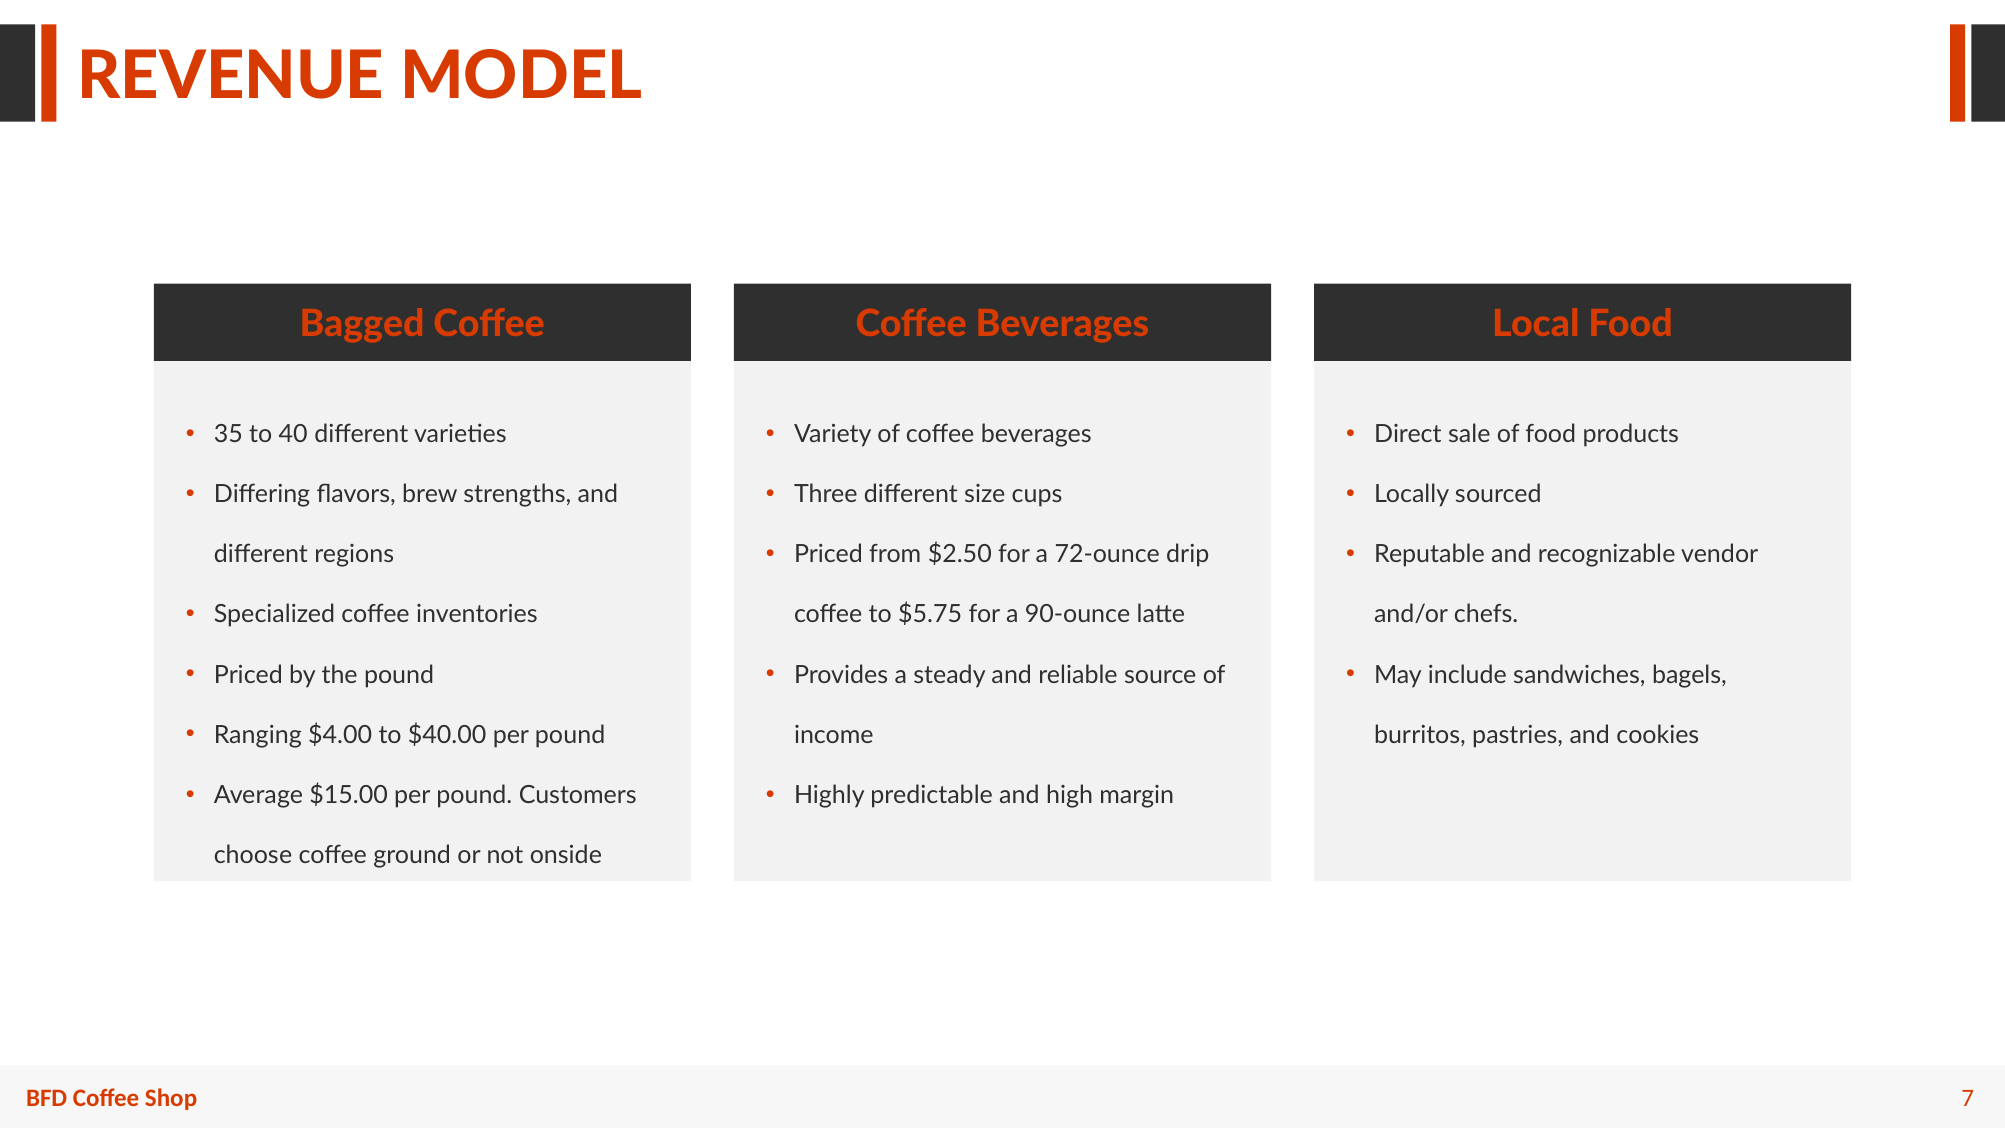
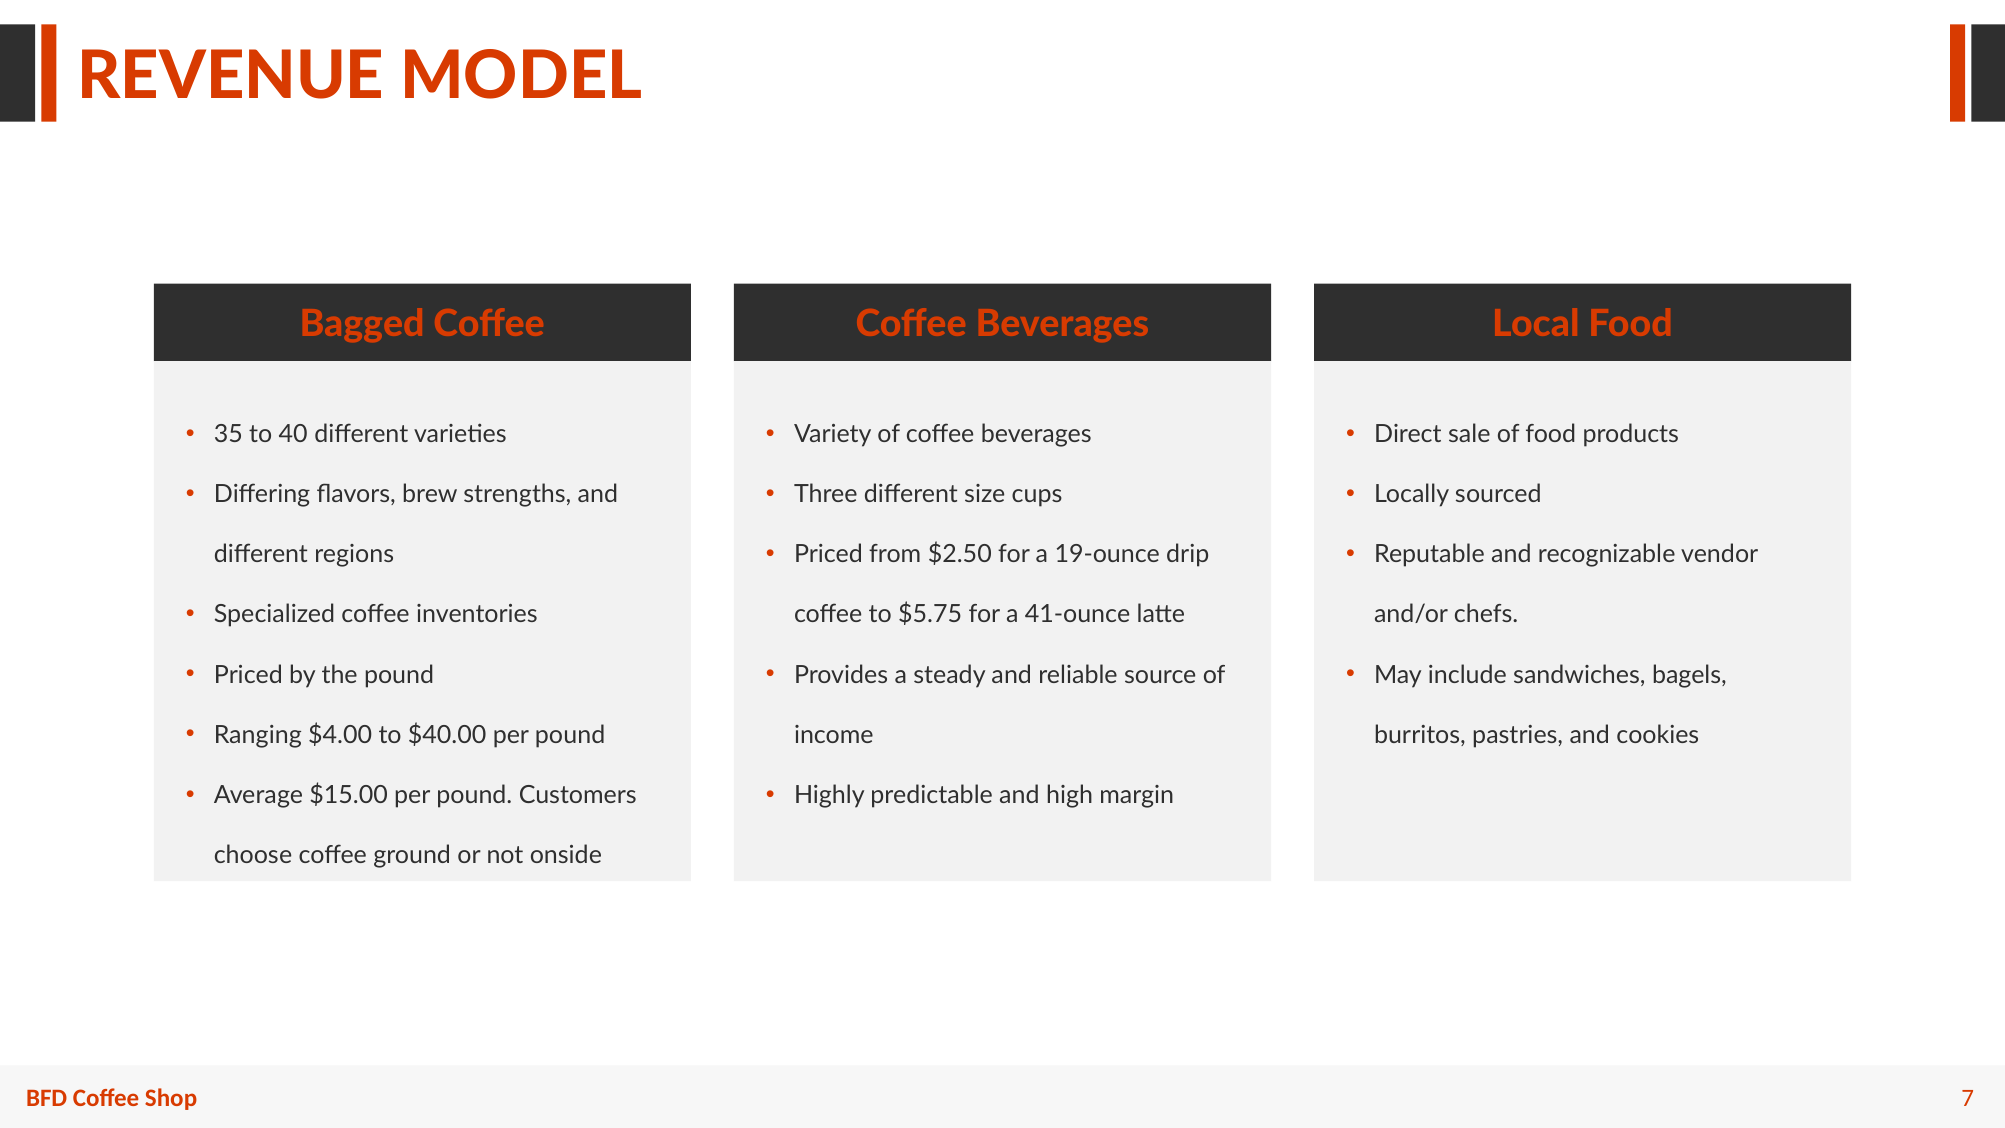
72-ounce: 72-ounce -> 19-ounce (1107, 554)
90-ounce: 90-ounce -> 41-ounce (1078, 615)
